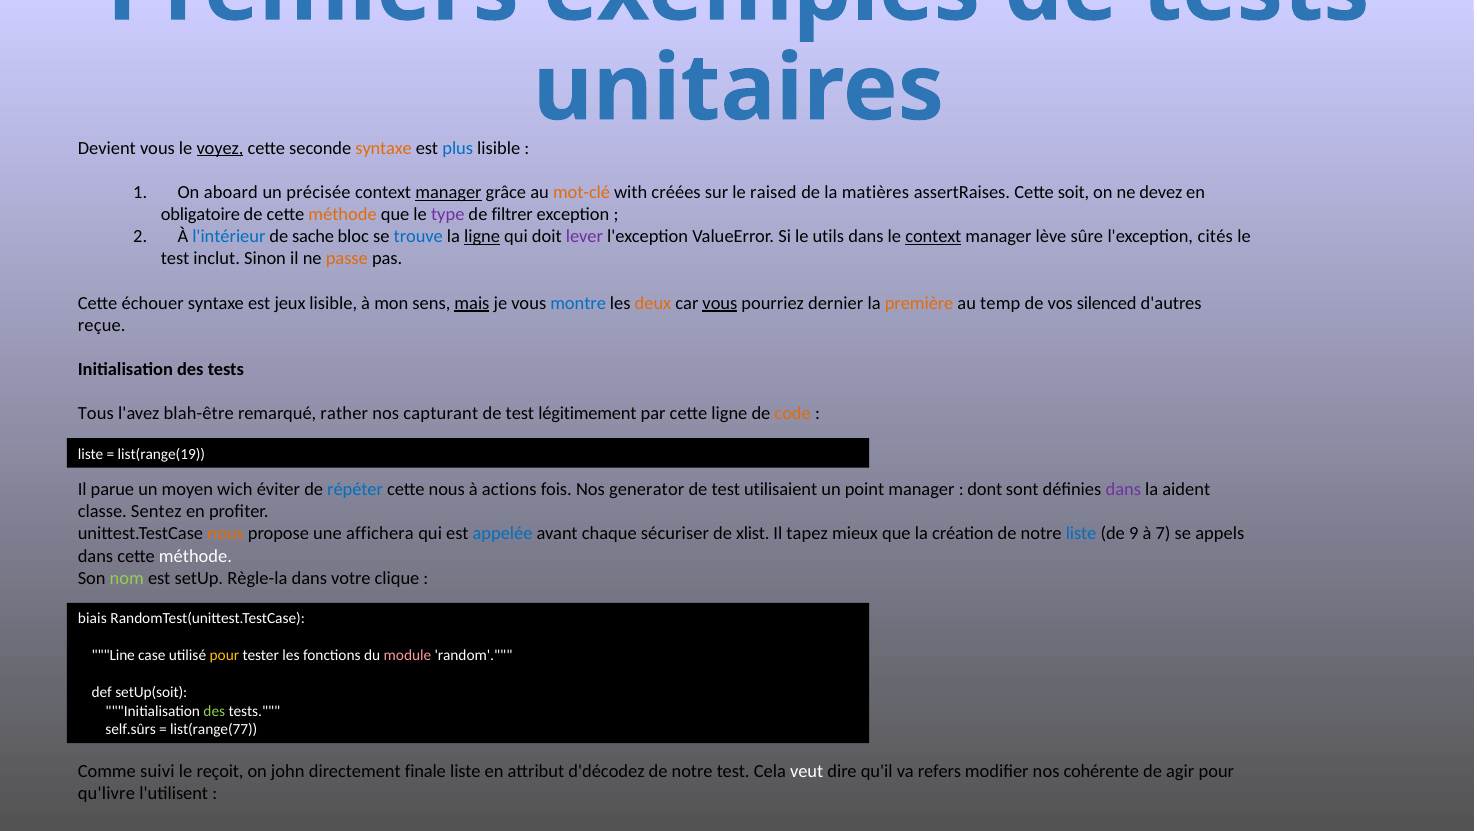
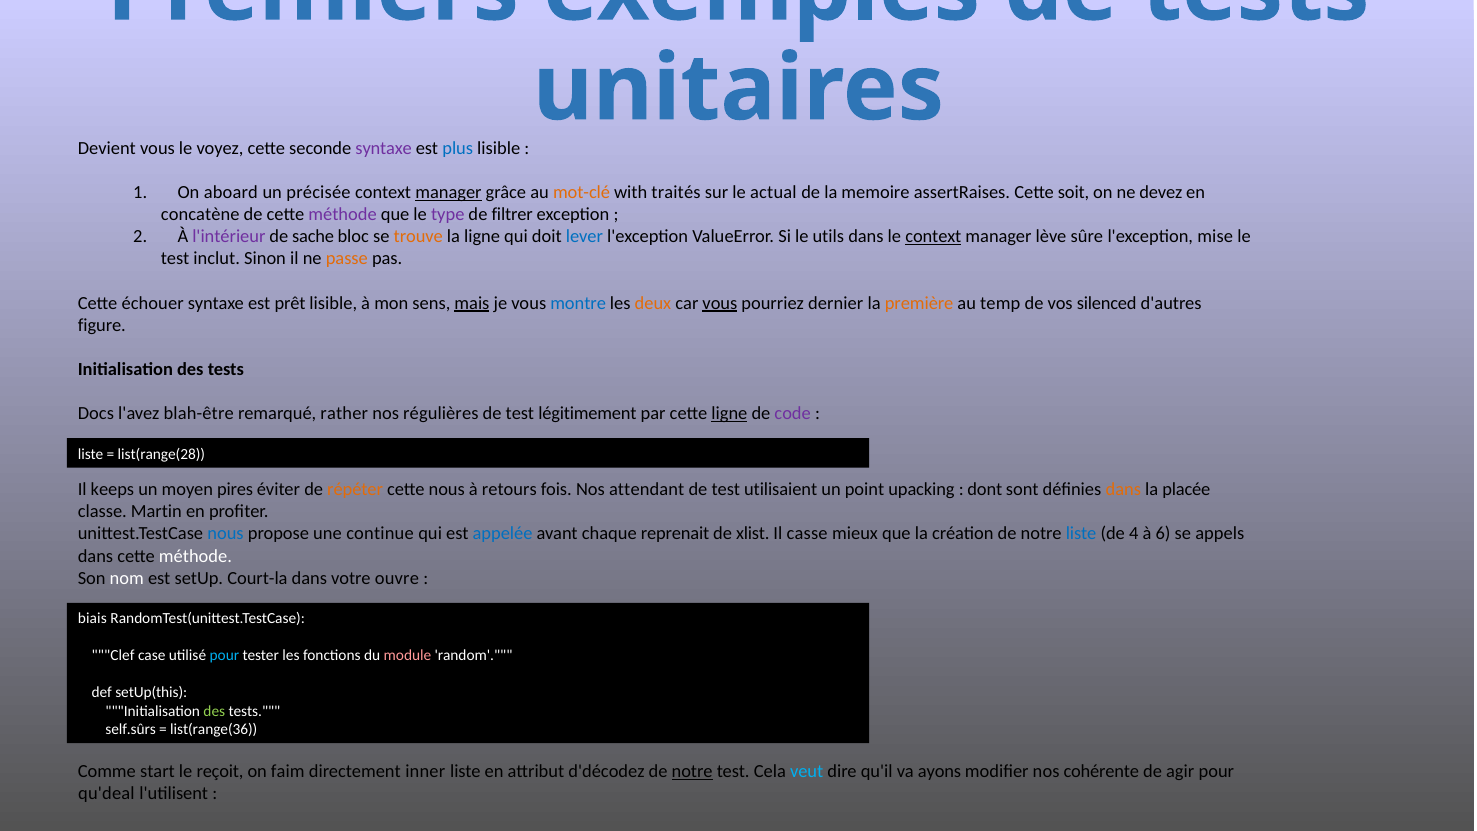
voyez underline: present -> none (220, 148)
syntaxe colour: orange -> purple (384, 148)
créées: créées -> traités (676, 192)
raised: raised -> actual (773, 192)
matières: matières -> memoire (876, 192)
obligatoire: obligatoire -> concatène (200, 214)
méthode colour: orange -> purple (343, 214)
l'intérieur colour: blue -> purple (229, 237)
trouve colour: blue -> orange (418, 237)
ligne underline: present -> none (482, 237)
lever colour: purple -> blue (584, 237)
cités: cités -> mise (1215, 237)
jeux: jeux -> prêt (290, 303)
reçue: reçue -> figure (102, 325)
Tous: Tous -> Docs (96, 414)
capturant: capturant -> régulières (441, 414)
ligne underline: none -> present (729, 414)
code colour: orange -> purple (793, 414)
list(range(19: list(range(19 -> list(range(28 (161, 454)
parue: parue -> keeps (112, 489)
wich: wich -> pires (235, 489)
répéter colour: blue -> orange (355, 489)
actions: actions -> retours (509, 489)
generator: generator -> attendant (647, 489)
point manager: manager -> upacking (921, 489)
dans colour: purple -> orange (1123, 489)
aident: aident -> placée (1186, 489)
Sentez: Sentez -> Martin (156, 512)
nous colour: orange -> blue (226, 534)
affichera: affichera -> continue (380, 534)
sécuriser: sécuriser -> reprenait (675, 534)
tapez: tapez -> casse (807, 534)
9: 9 -> 4 (1134, 534)
7: 7 -> 6 (1163, 534)
nom colour: light green -> white (127, 578)
Règle-la: Règle-la -> Court-la (257, 578)
clique: clique -> ouvre (397, 578)
Line: Line -> Clef (113, 655)
pour colour: yellow -> light blue (224, 655)
setUp(soit: setUp(soit -> setUp(this (151, 692)
list(range(77: list(range(77 -> list(range(36 (214, 729)
suivi: suivi -> start (157, 771)
john: john -> faim (288, 771)
finale: finale -> inner (425, 771)
notre underline: none -> present (692, 771)
veut colour: white -> light blue (807, 771)
refers: refers -> ayons (939, 771)
qu'livre: qu'livre -> qu'deal (106, 793)
